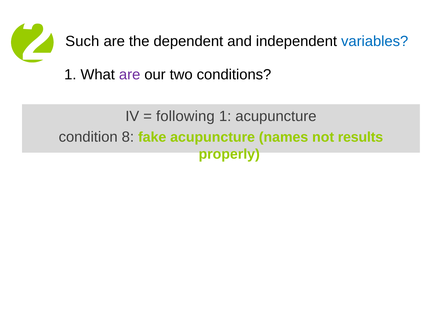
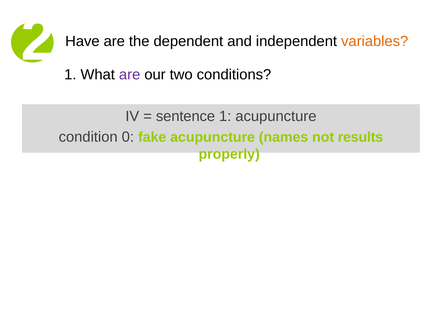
Such: Such -> Have (82, 41)
variables colour: blue -> orange (375, 41)
following: following -> sentence (186, 116)
8: 8 -> 0 (128, 137)
